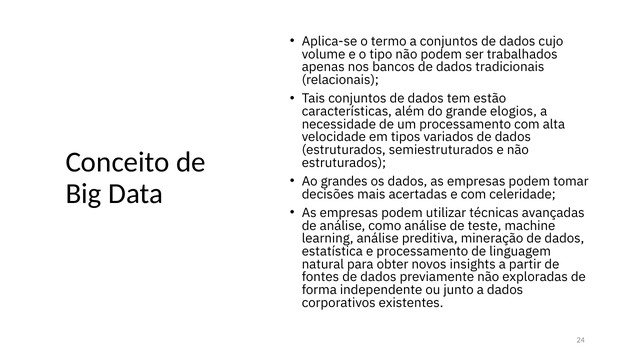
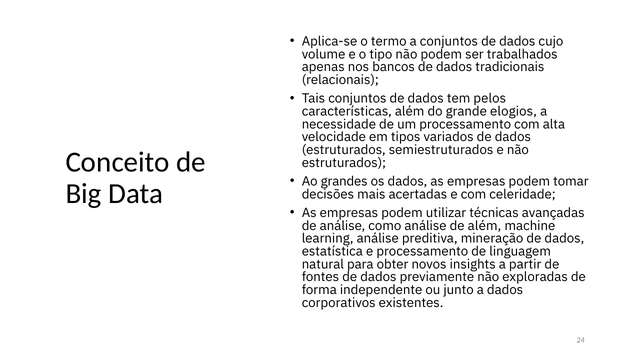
estão: estão -> pelos (490, 99)
de teste: teste -> além (484, 226)
